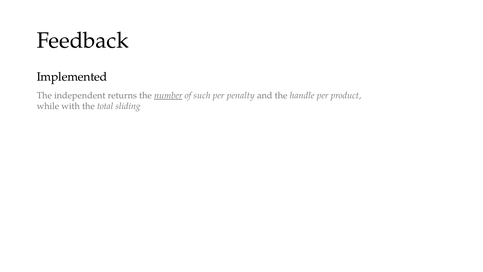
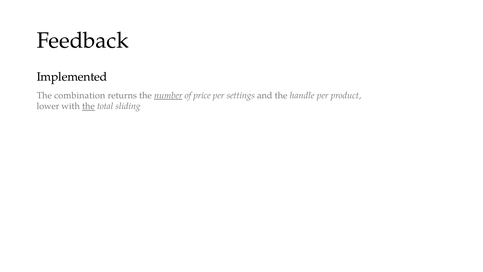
independent: independent -> combination (80, 95)
such: such -> price (202, 95)
penalty: penalty -> settings (241, 95)
while: while -> lower (48, 106)
the underline: none -> present (88, 106)
